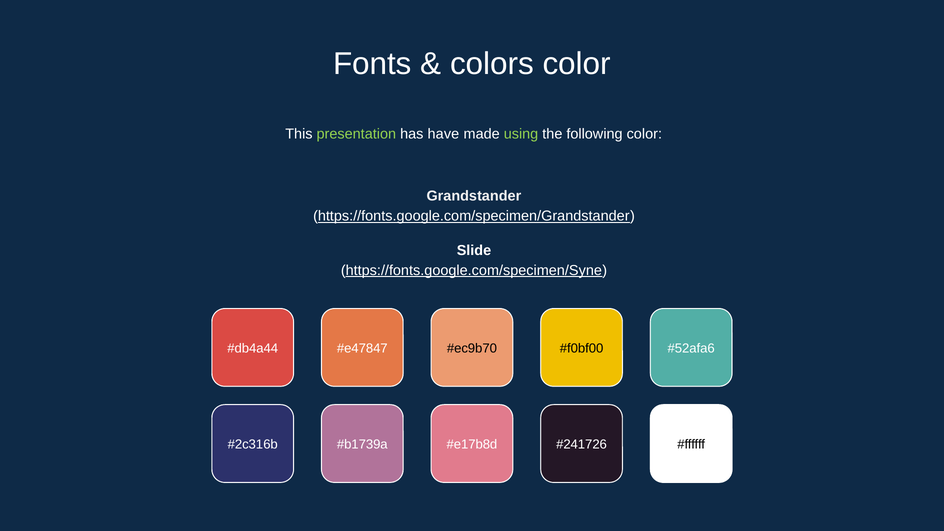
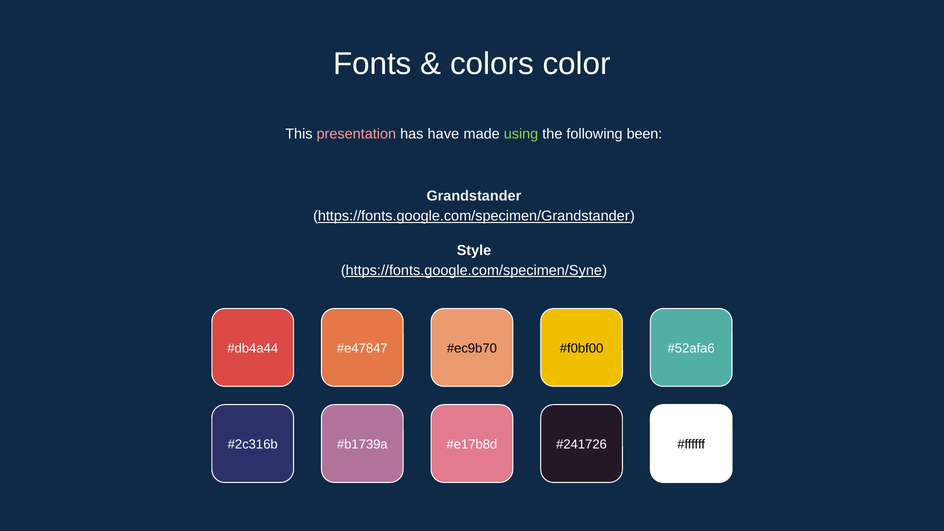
presentation colour: light green -> pink (356, 134)
following color: color -> been (644, 134)
Slide: Slide -> Style (474, 250)
